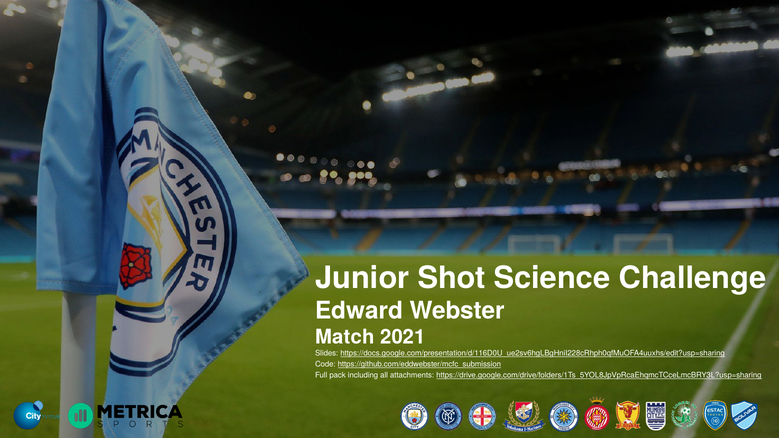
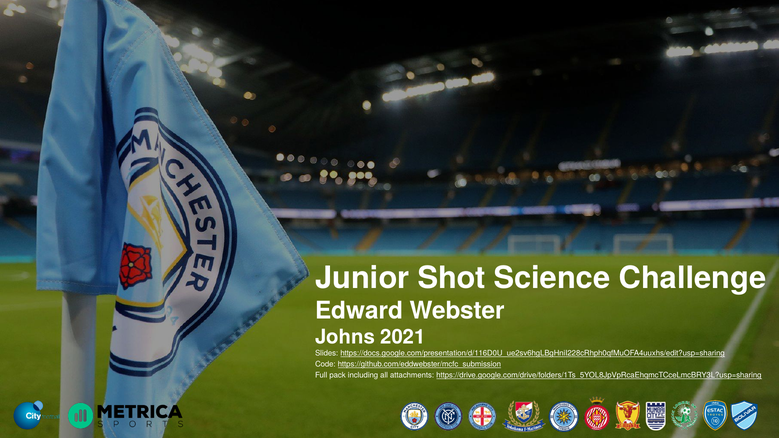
Match: Match -> Johns (345, 337)
